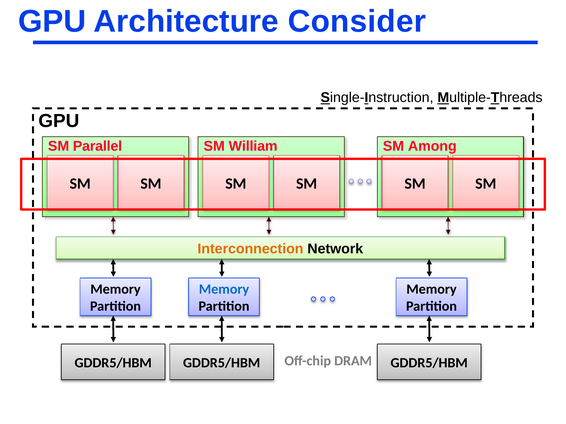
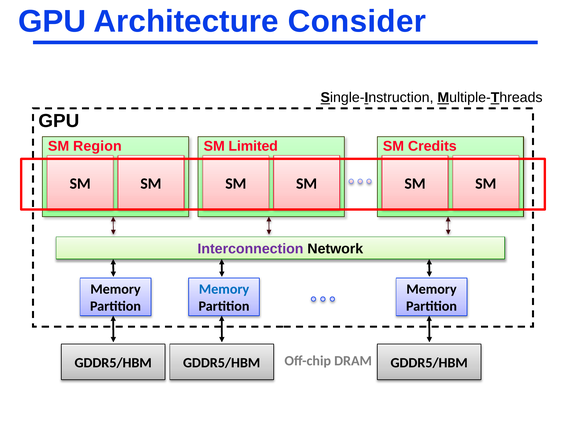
Parallel: Parallel -> Region (97, 146)
William: William -> Limited (253, 146)
Among: Among -> Credits (432, 146)
Interconnection colour: orange -> purple (250, 249)
